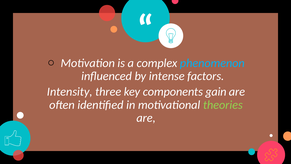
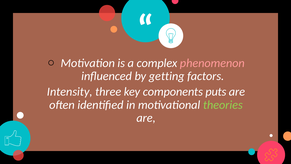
phenomenon colour: light blue -> pink (212, 63)
intense: intense -> getting (167, 76)
gain: gain -> puts (216, 92)
